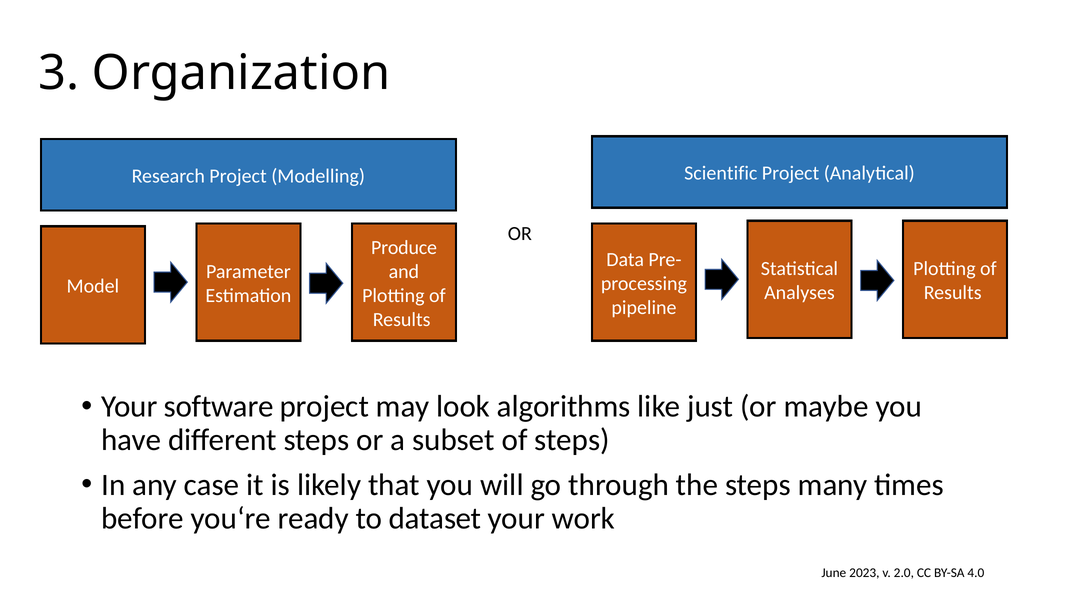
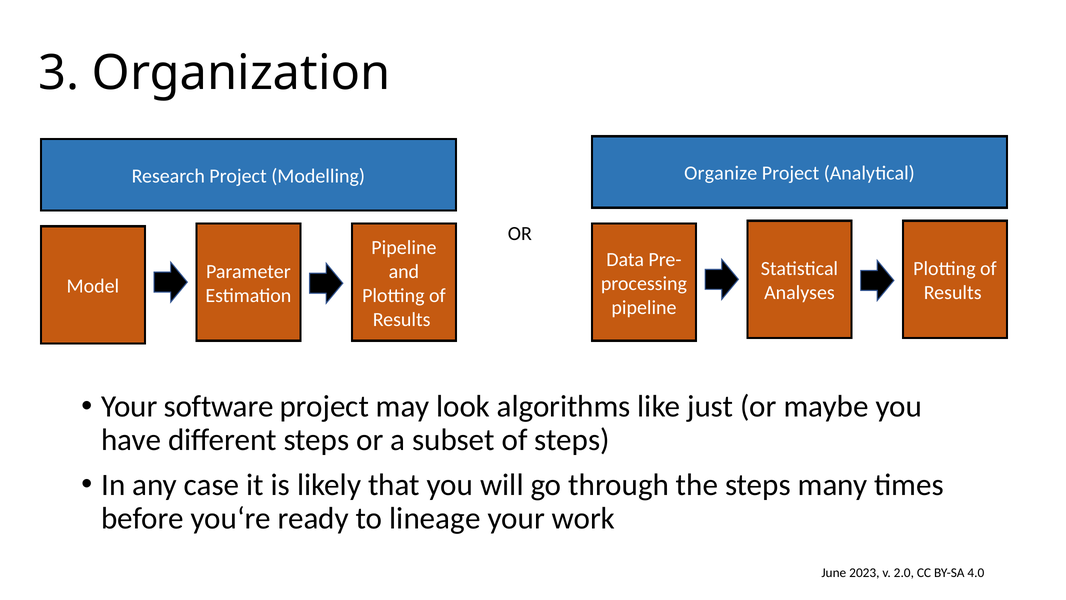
Scientific: Scientific -> Organize (721, 173)
Produce: Produce -> Pipeline (404, 247)
dataset: dataset -> lineage (435, 518)
